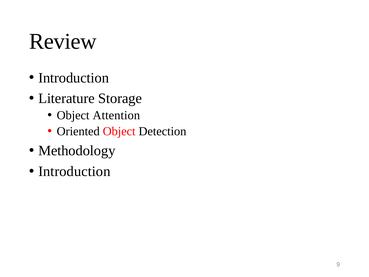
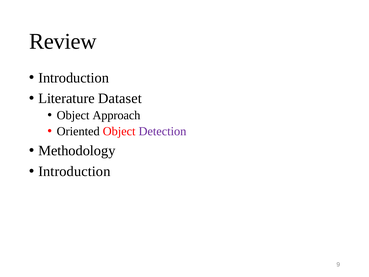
Storage: Storage -> Dataset (120, 98)
Attention: Attention -> Approach (116, 115)
Detection colour: black -> purple (162, 131)
